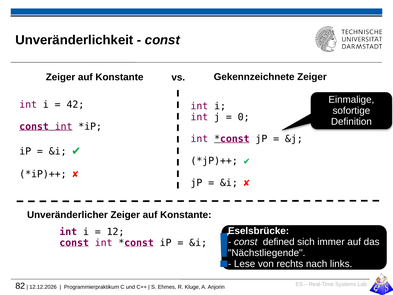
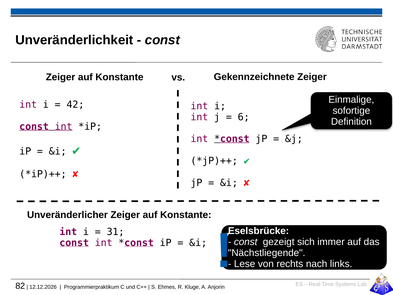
0: 0 -> 6 (244, 117)
12: 12 -> 31 (116, 232)
defined: defined -> gezeigt (279, 242)
